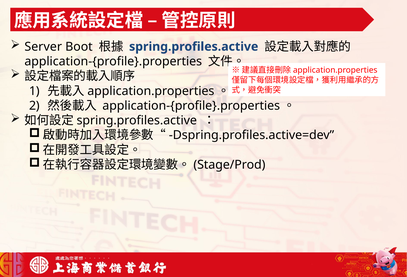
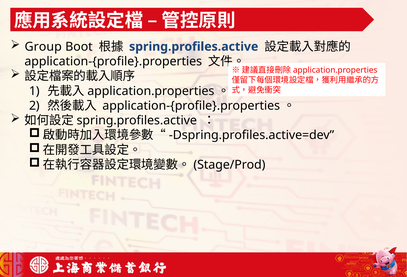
Server: Server -> Group (43, 47)
